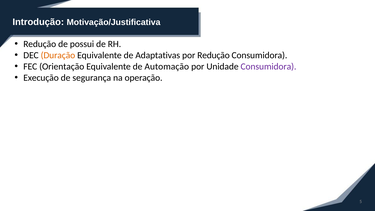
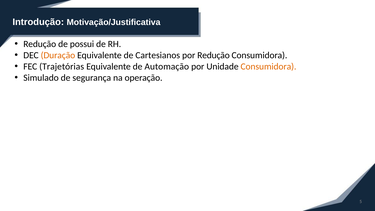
Adaptativas: Adaptativas -> Cartesianos (158, 55)
Orientação: Orientação -> Trajetórias (62, 66)
Consumidora colour: purple -> orange (268, 66)
Execução: Execução -> Simulado (41, 78)
